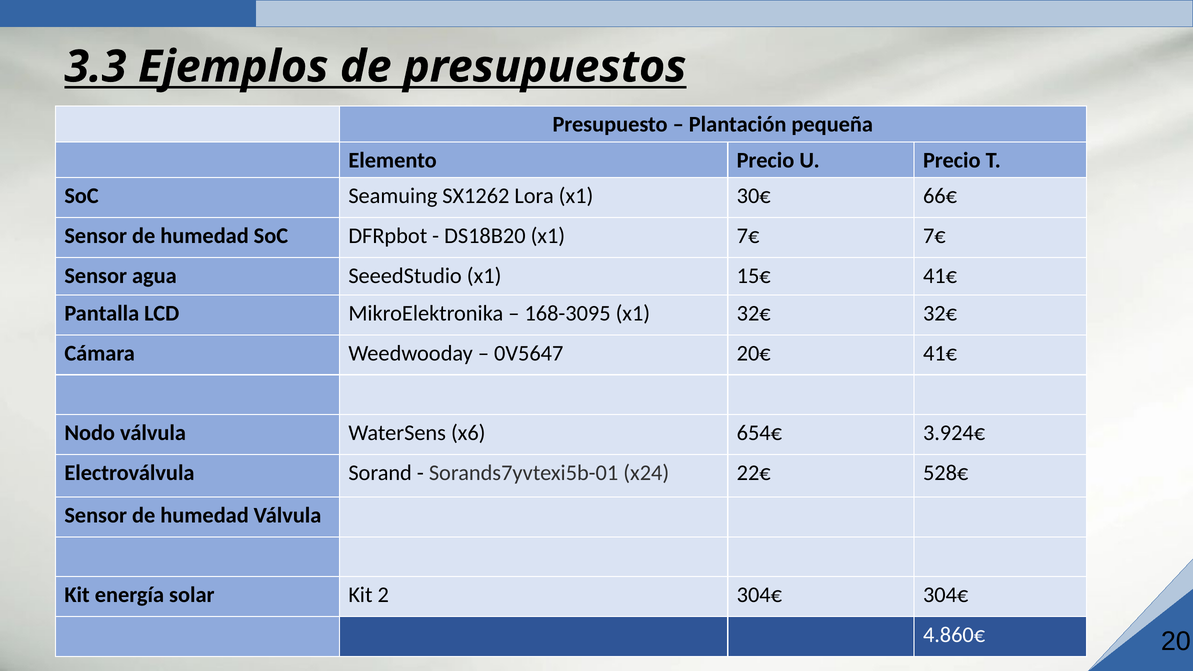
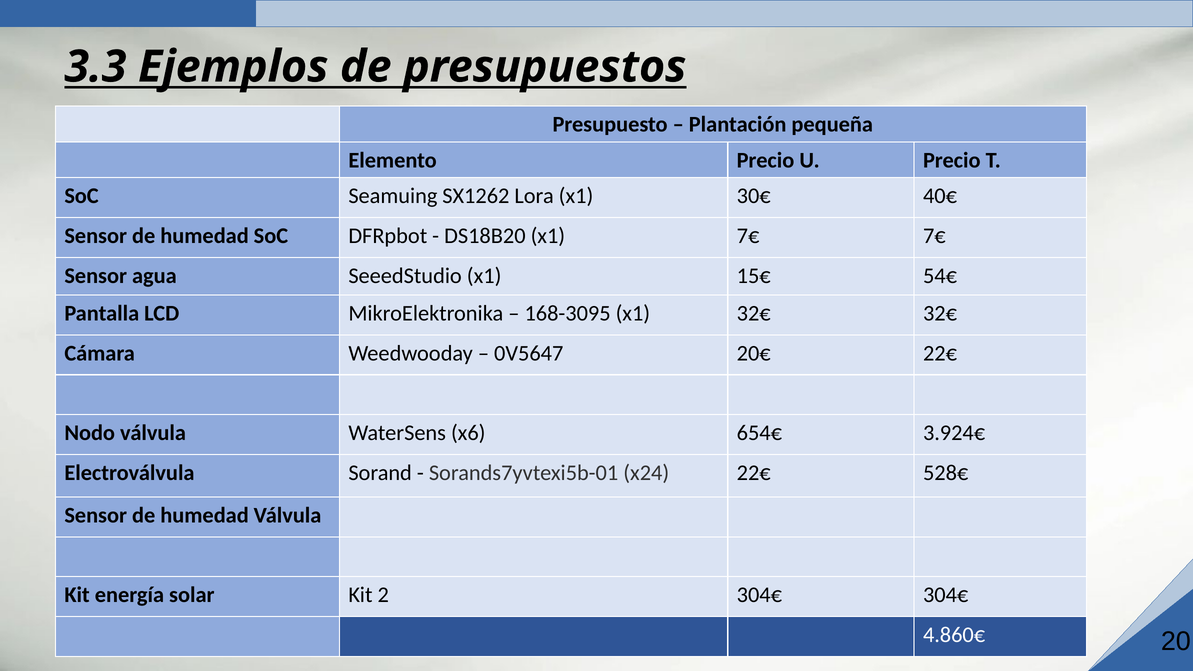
66€: 66€ -> 40€ (940, 196)
15€ 41€: 41€ -> 54€ (940, 276)
20€ 41€: 41€ -> 22€ (940, 353)
